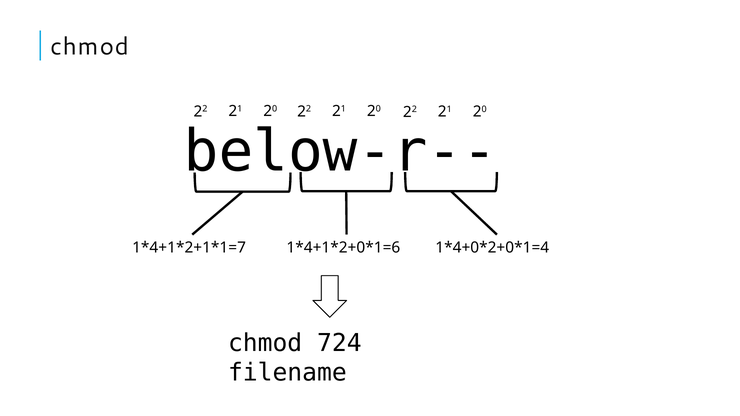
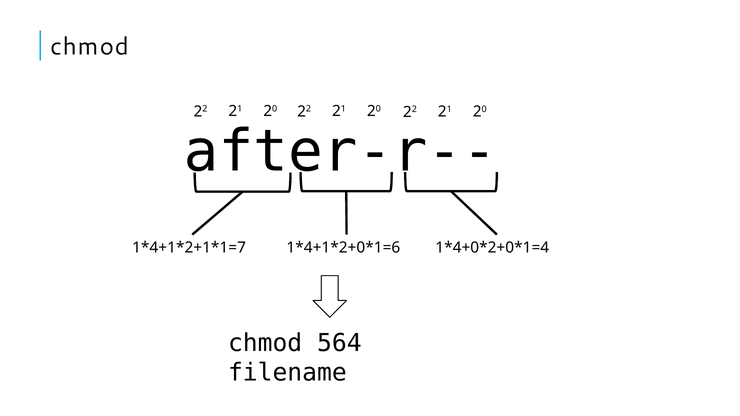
below-r--: below-r-- -> after-r-- (340, 152)
724: 724 -> 564 (339, 343)
